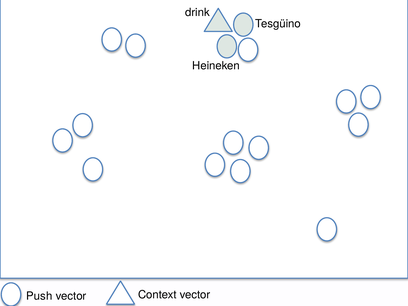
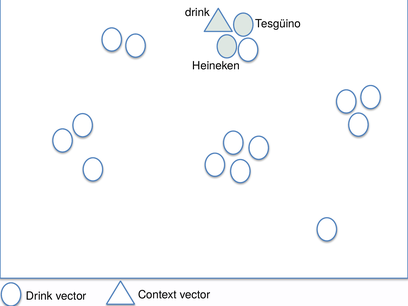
Push: Push -> Drink (39, 296)
